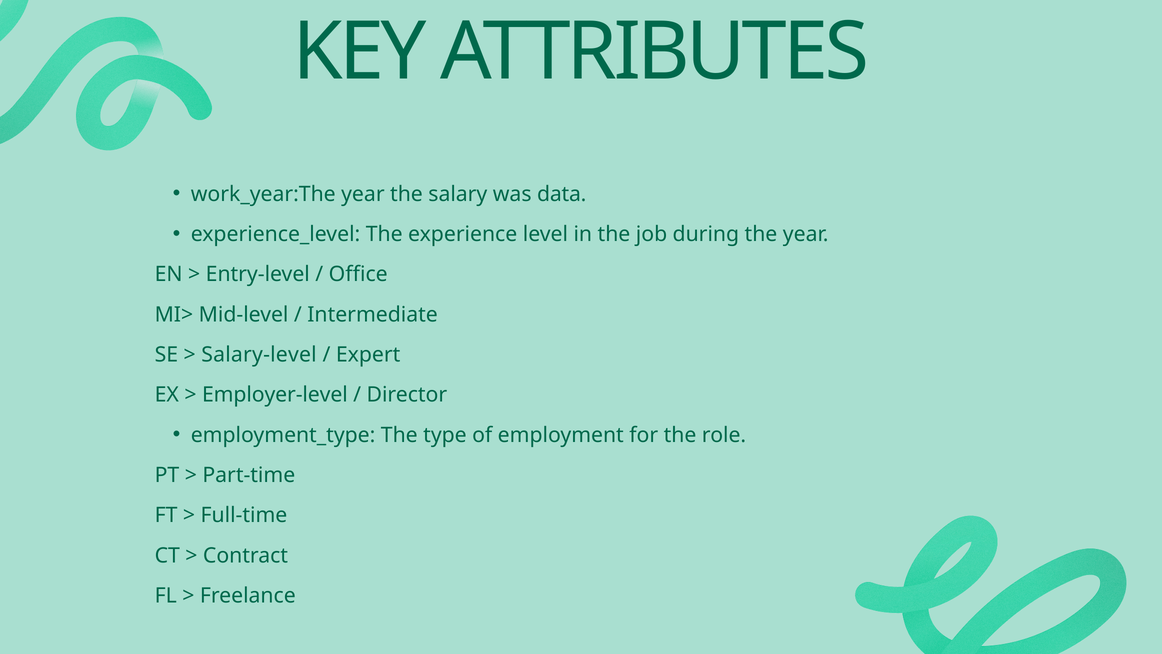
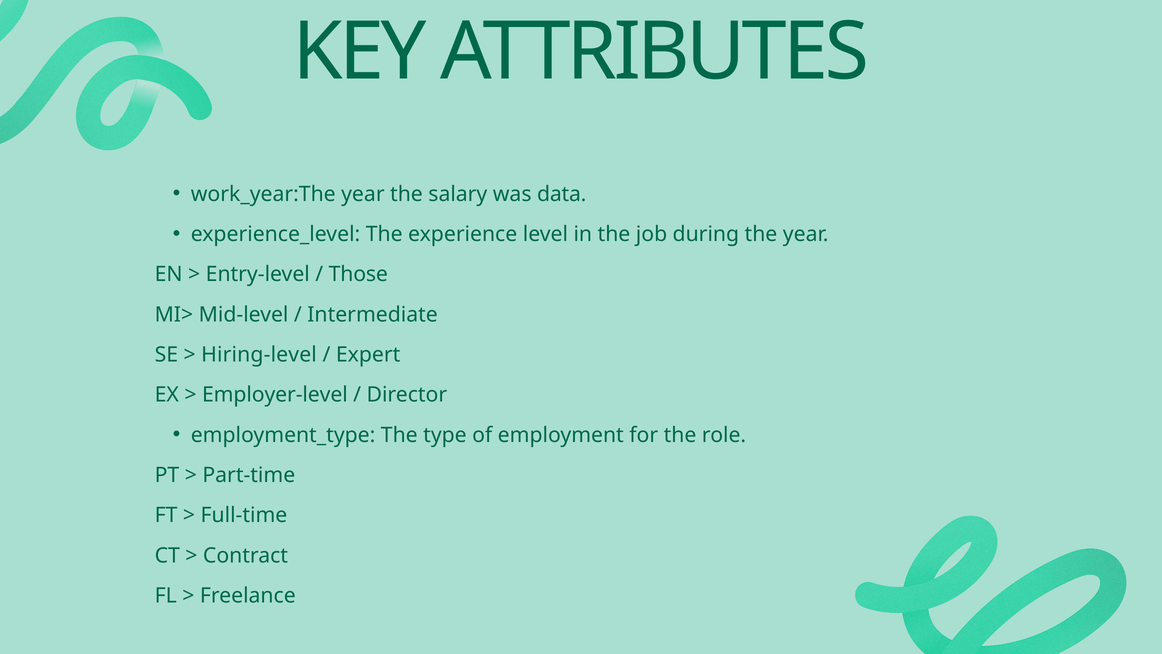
Office: Office -> Those (358, 274)
Salary-level: Salary-level -> Hiring-level (259, 355)
